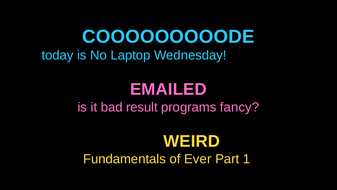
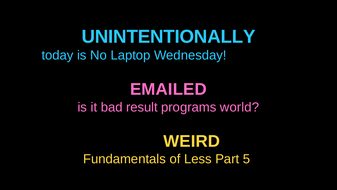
COOOOOOOOODE: COOOOOOOOODE -> UNINTENTIONALLY (169, 37)
fancy: fancy -> world (240, 107)
Ever: Ever -> Less (198, 159)
1: 1 -> 5 (247, 159)
